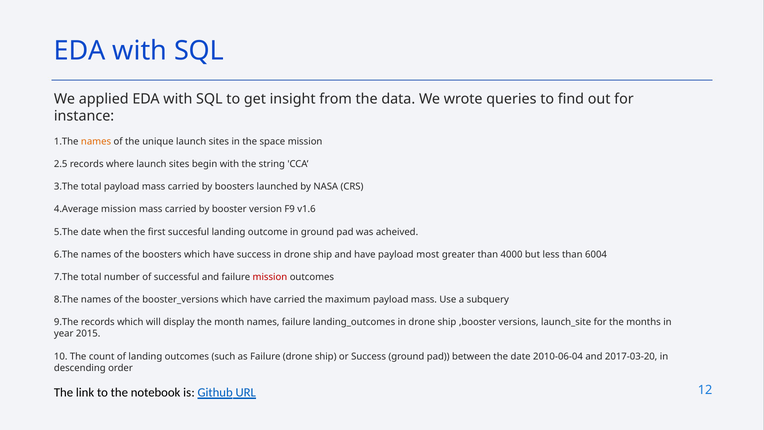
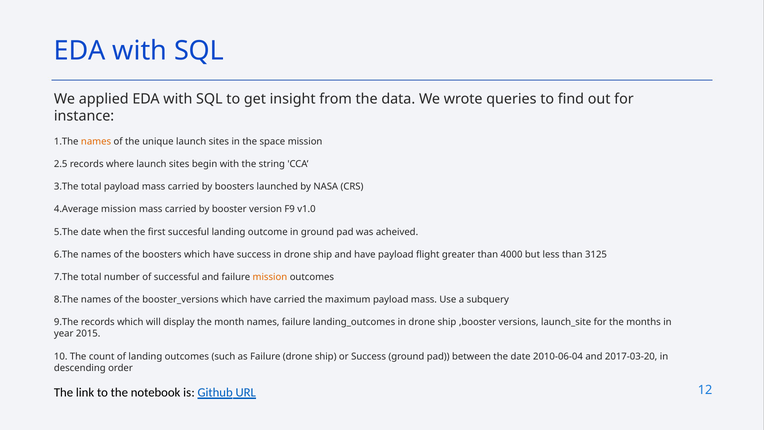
v1.6: v1.6 -> v1.0 (306, 209)
most: most -> flight (428, 254)
6004: 6004 -> 3125 (596, 254)
mission colour: red -> orange (270, 277)
